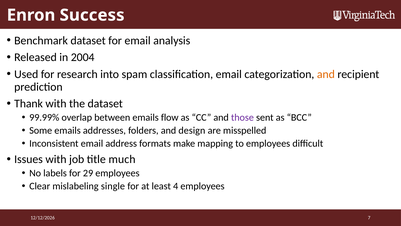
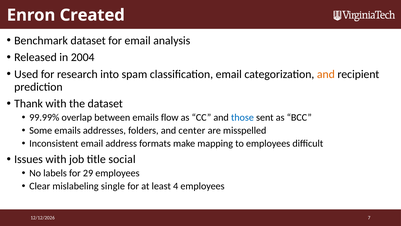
Success: Success -> Created (92, 15)
those colour: purple -> blue (242, 117)
design: design -> center (192, 130)
much: much -> social (122, 159)
